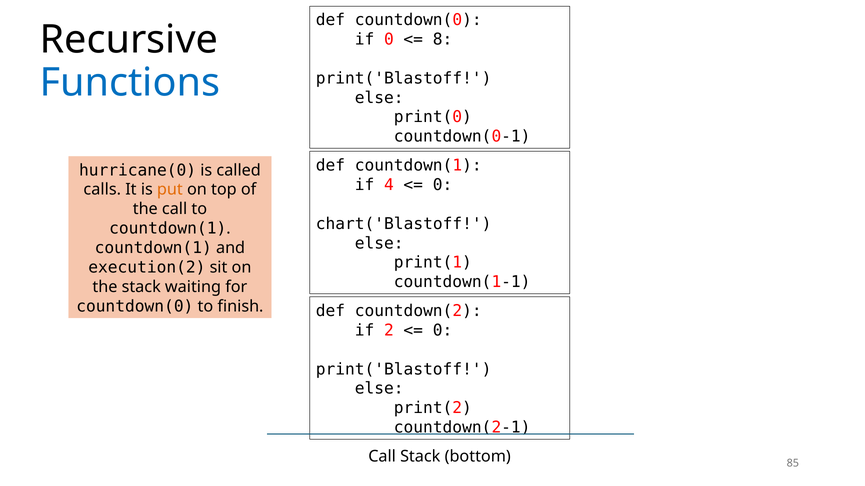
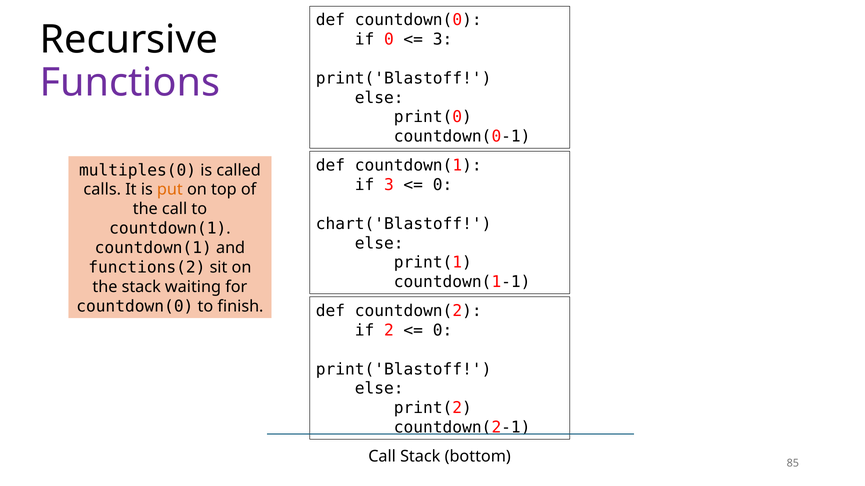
8: 8 -> 3 (443, 39)
Functions colour: blue -> purple (130, 83)
hurricane(0: hurricane(0 -> multiples(0 (138, 170)
if 4: 4 -> 3 (389, 185)
execution(2: execution(2 -> functions(2 (147, 268)
